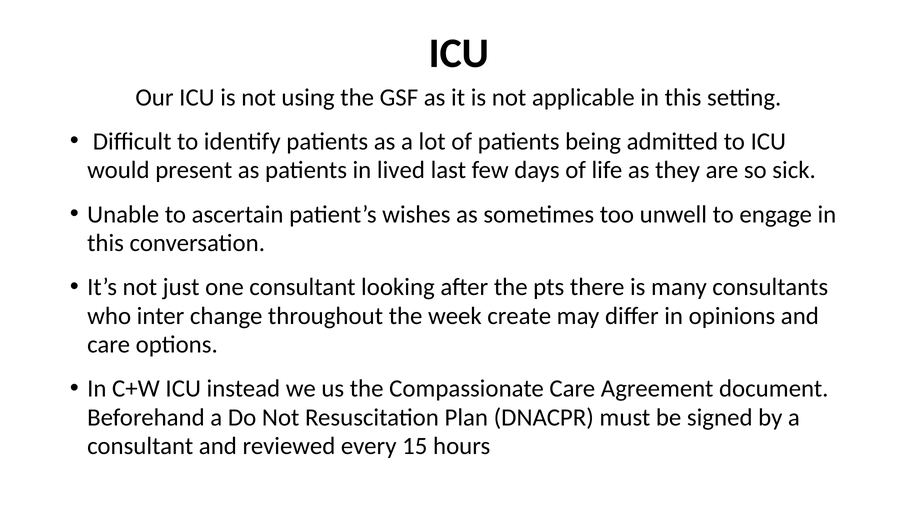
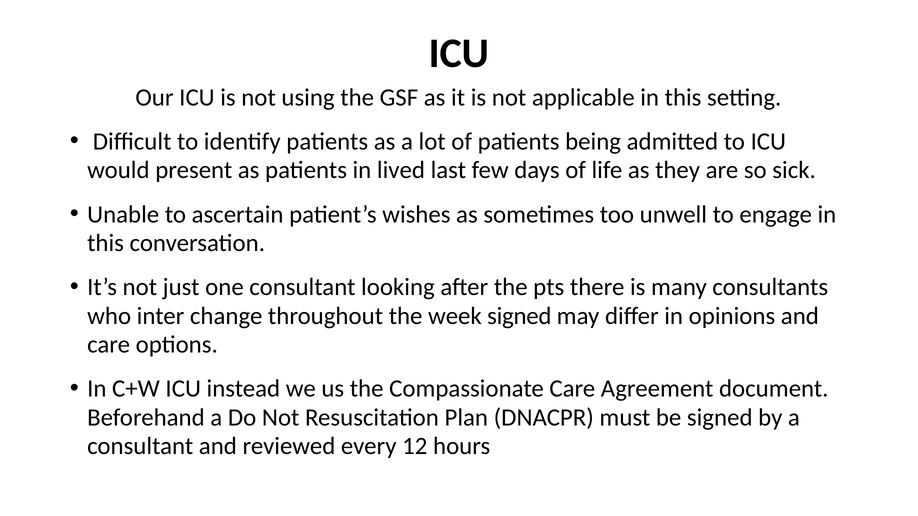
week create: create -> signed (519, 316)
15: 15 -> 12 (415, 446)
